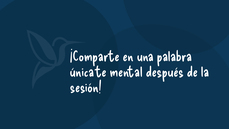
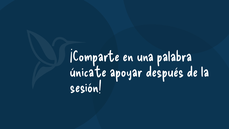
mental: mental -> apoyar (126, 72)
